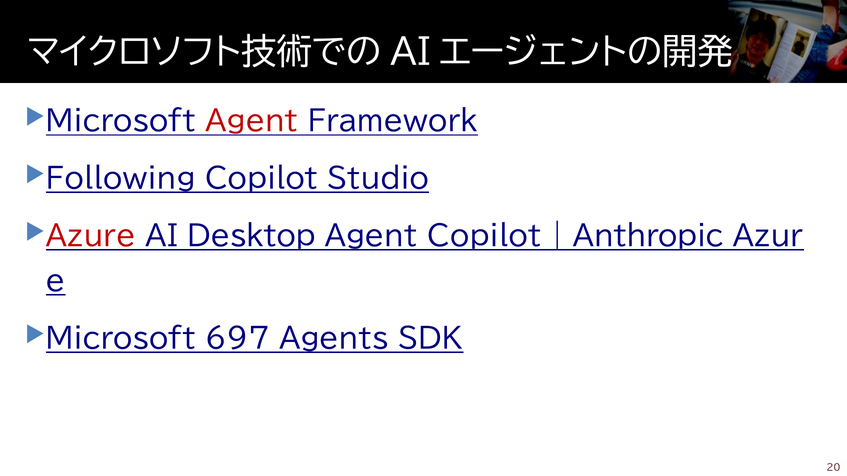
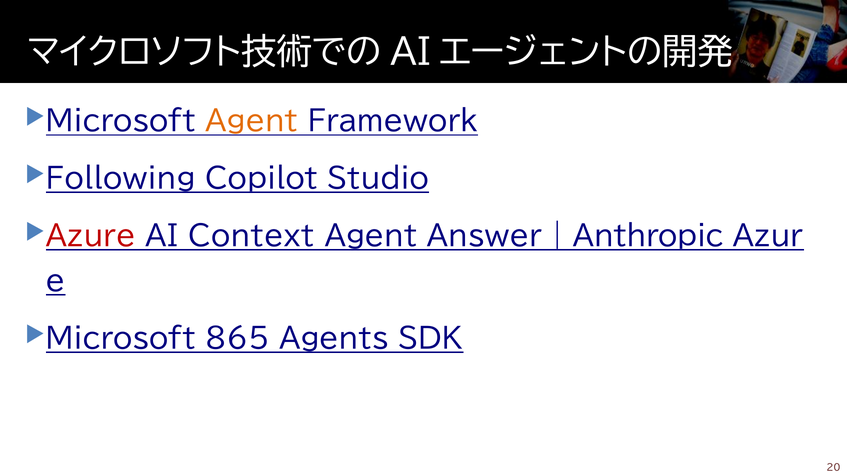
Agent colour: red -> orange (252, 122)
Desktop: Desktop -> Context (251, 237)
Agent Copilot: Copilot -> Answer (484, 237)
697: 697 -> 865 (237, 339)
